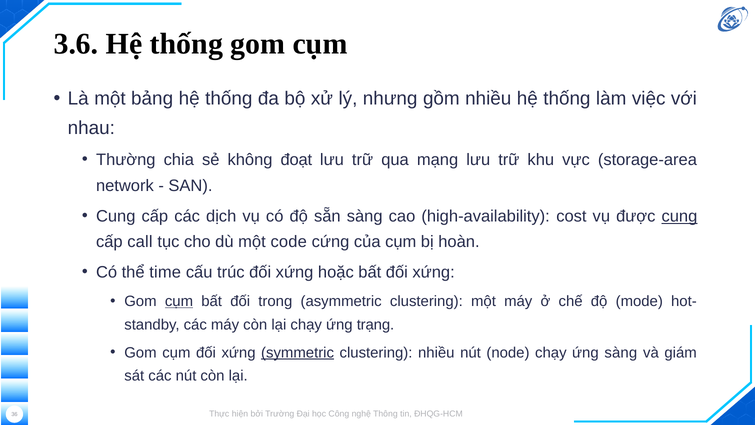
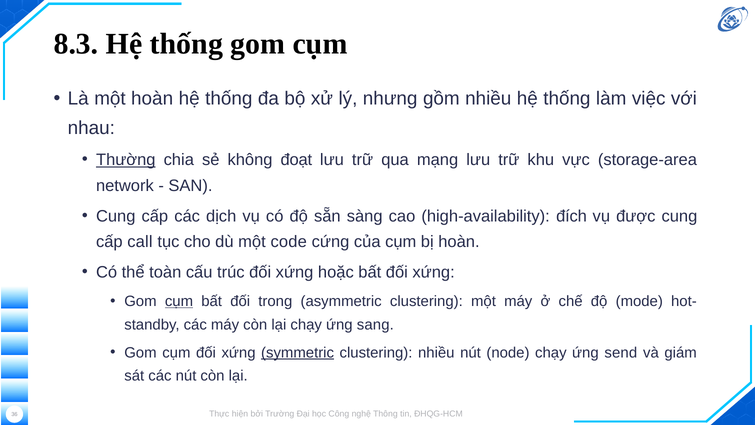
3.6: 3.6 -> 8.3 (76, 44)
một bảng: bảng -> hoàn (152, 99)
Thường underline: none -> present (126, 160)
cost: cost -> đích (571, 216)
cung underline: present -> none (679, 216)
time: time -> toàn (165, 272)
trạng: trạng -> sang (375, 324)
ứng sàng: sàng -> send (621, 352)
